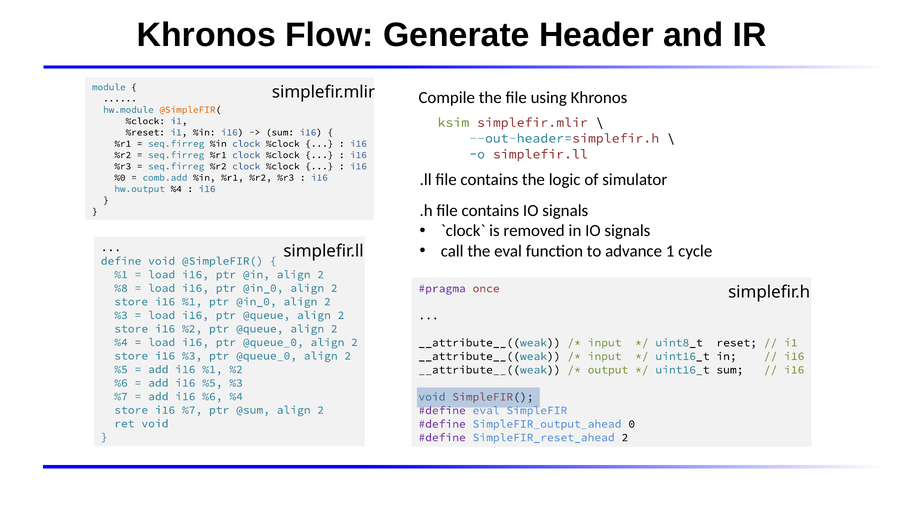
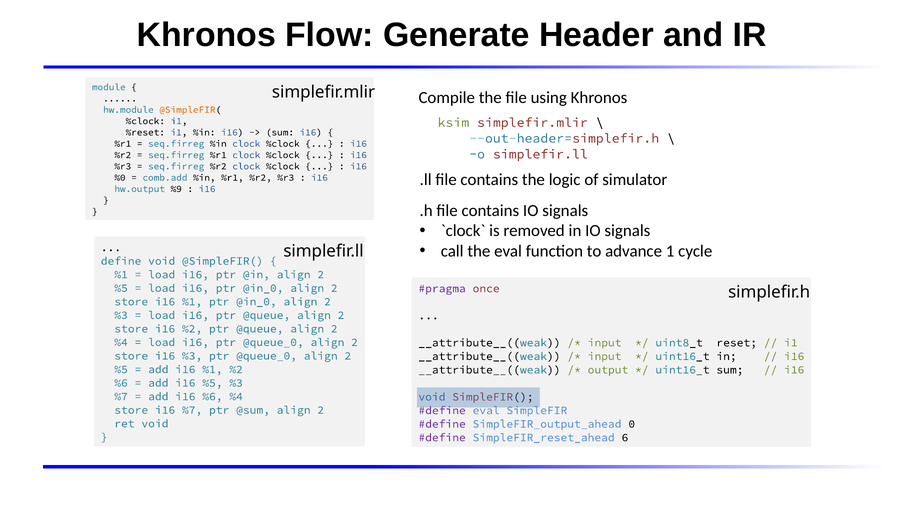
hw.output %4: %4 -> %9 (176, 189)
%8: %8 -> %5 (121, 288)
SimpleFIR_reset_ahead 2: 2 -> 6 (625, 437)
